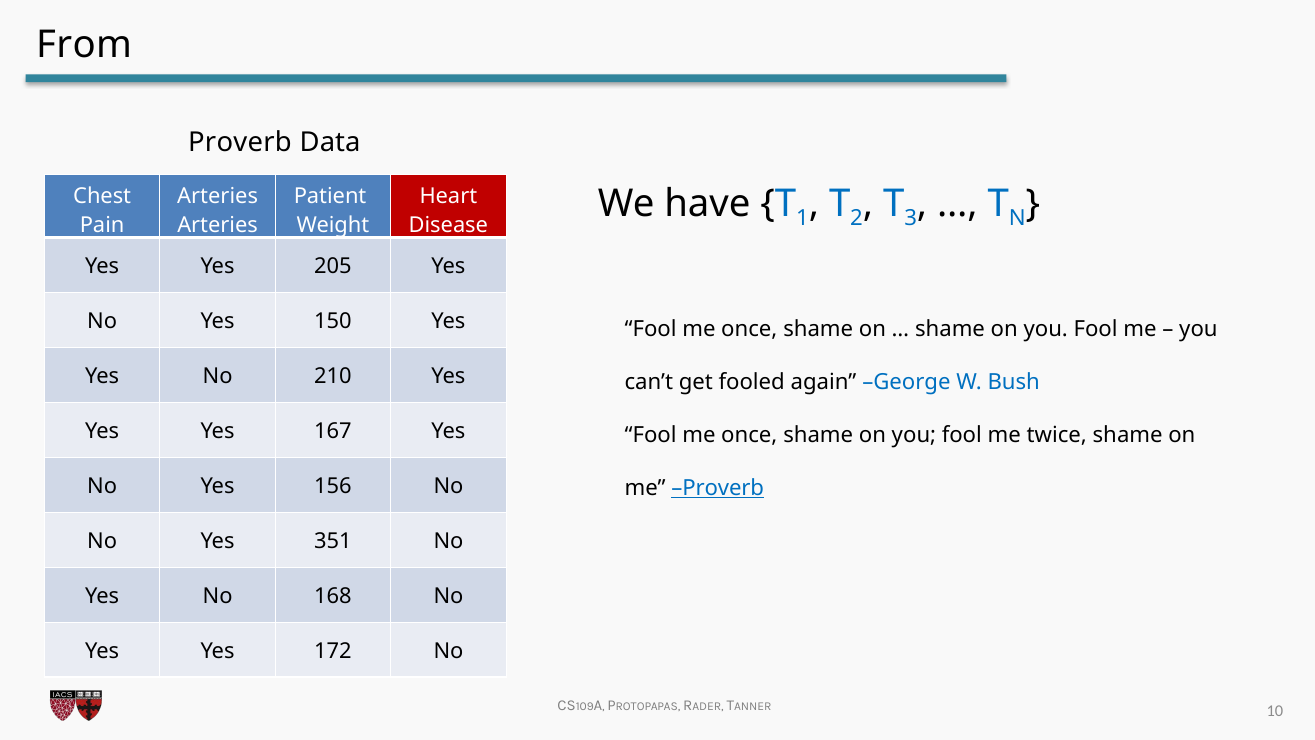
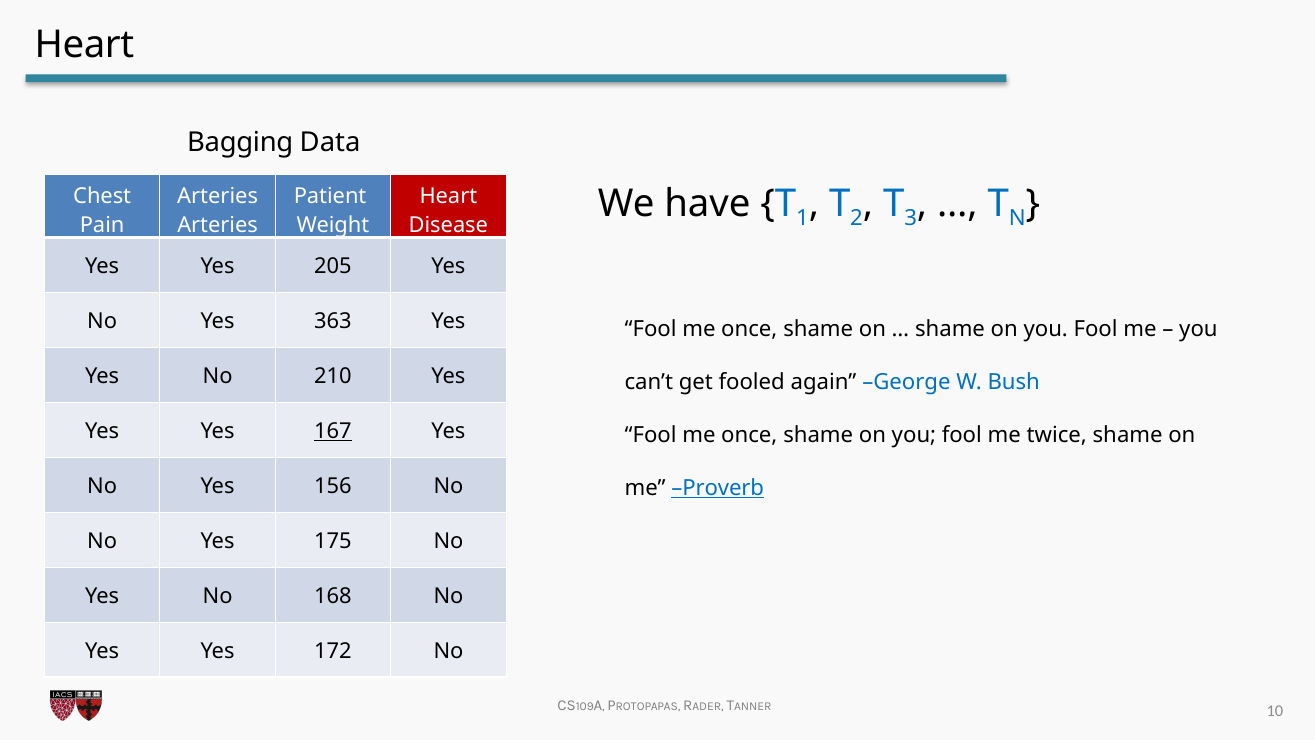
From: From -> Heart (84, 44)
Proverb: Proverb -> Bagging (240, 143)
150: 150 -> 363 (333, 321)
167 underline: none -> present (333, 431)
351: 351 -> 175 (333, 541)
